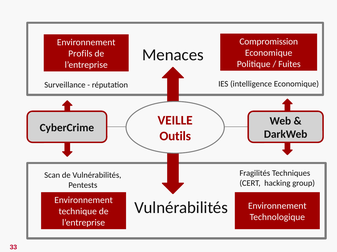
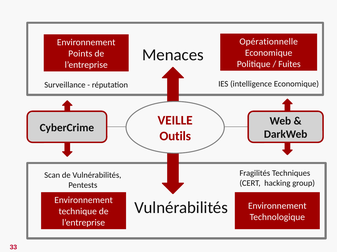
Compromission: Compromission -> Opérationnelle (269, 42)
Profils: Profils -> Points (80, 54)
